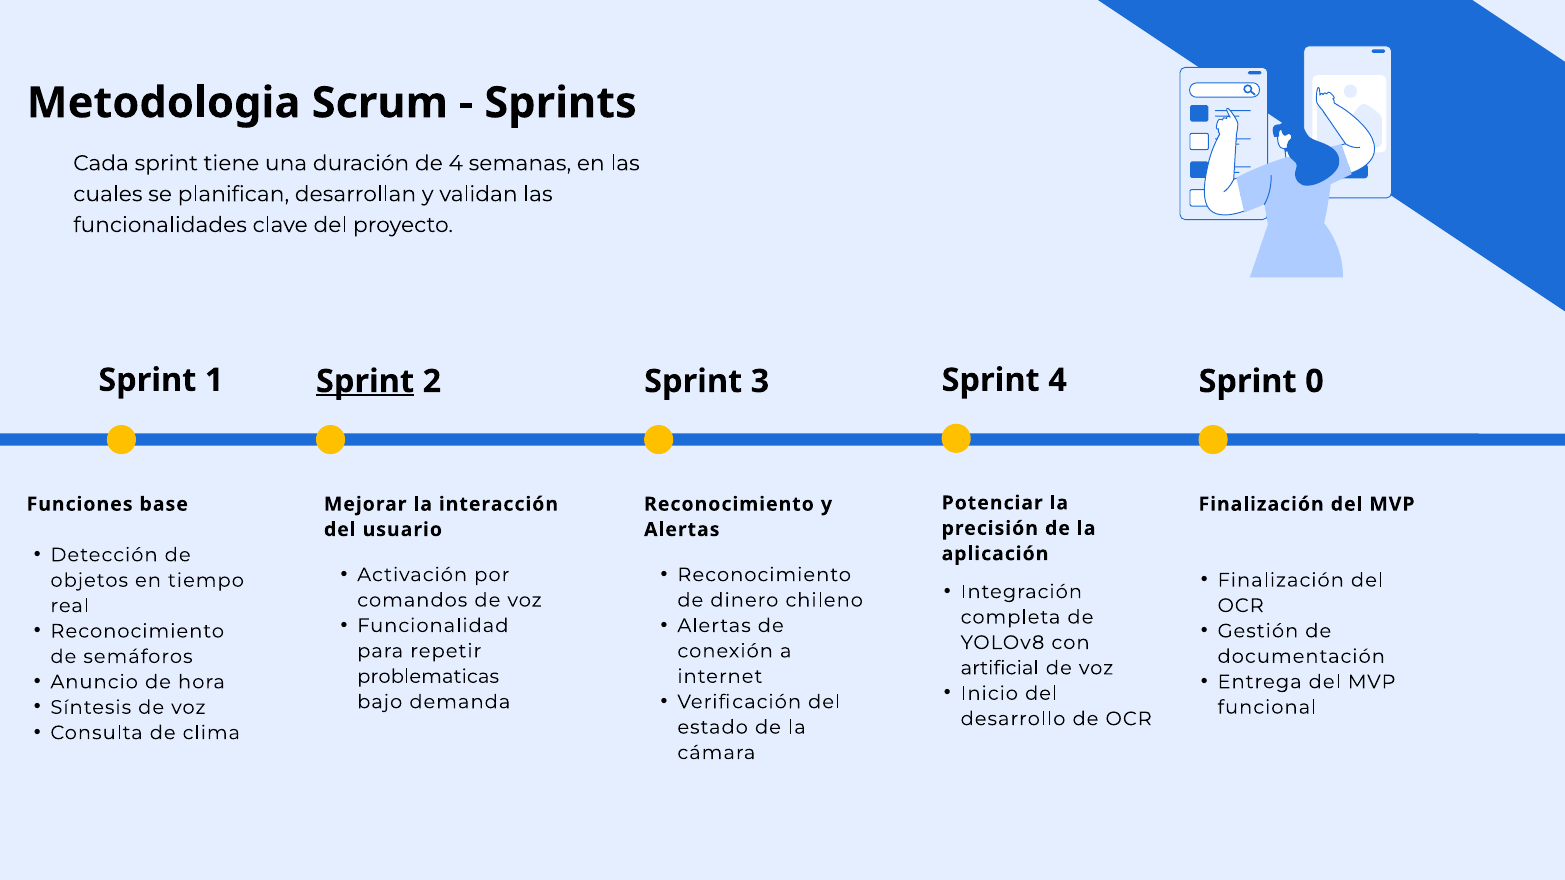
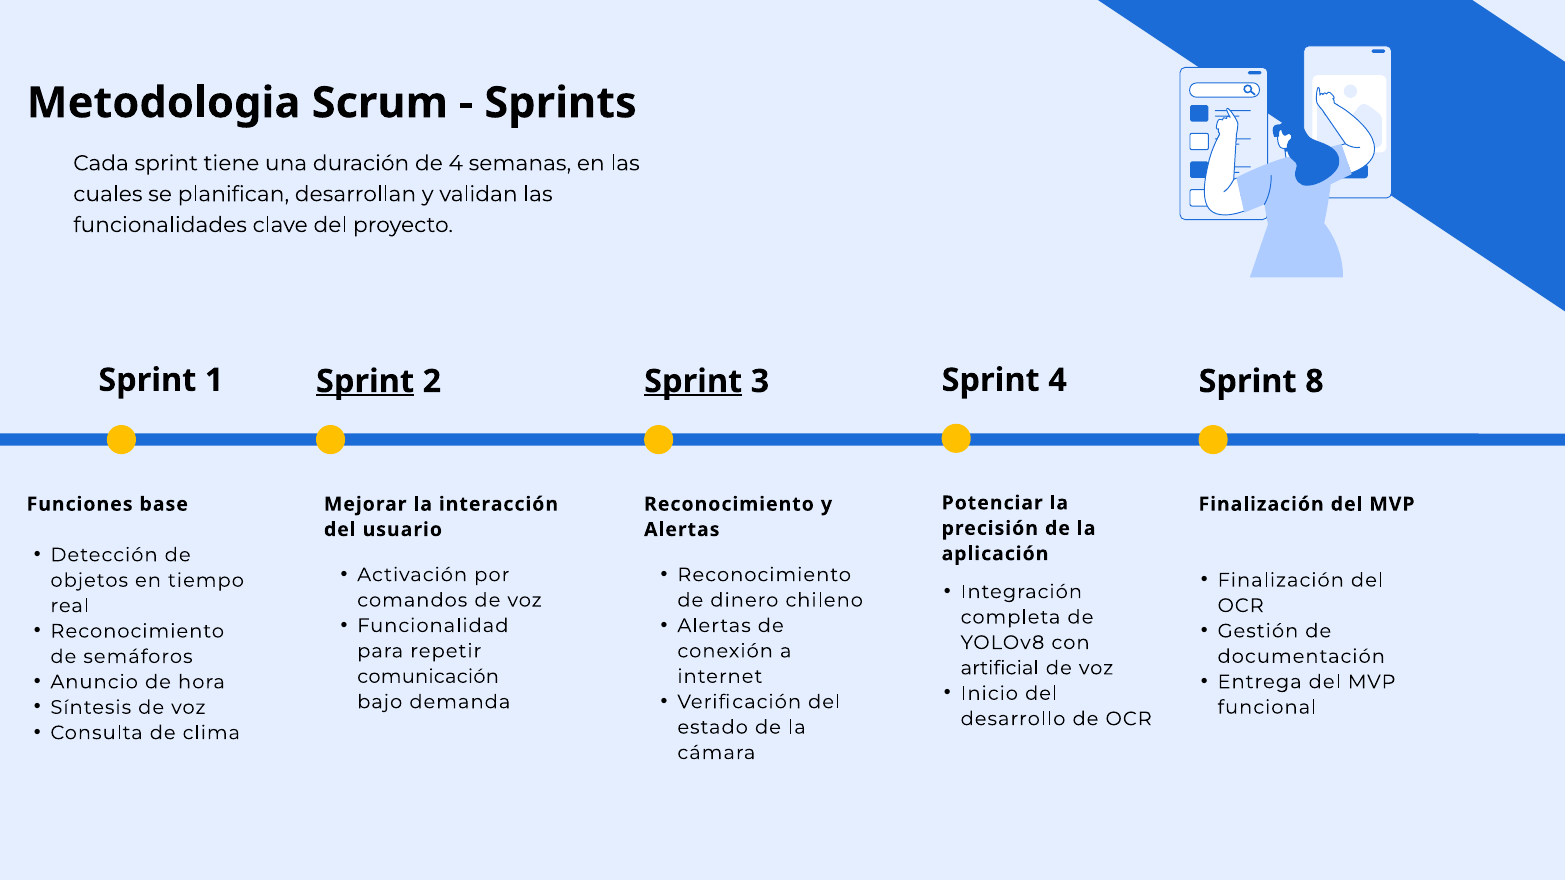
Sprint underline: none -> present (693, 382)
0: 0 -> 8 (1314, 382)
problematicas: problematicas -> comunicación (428, 677)
